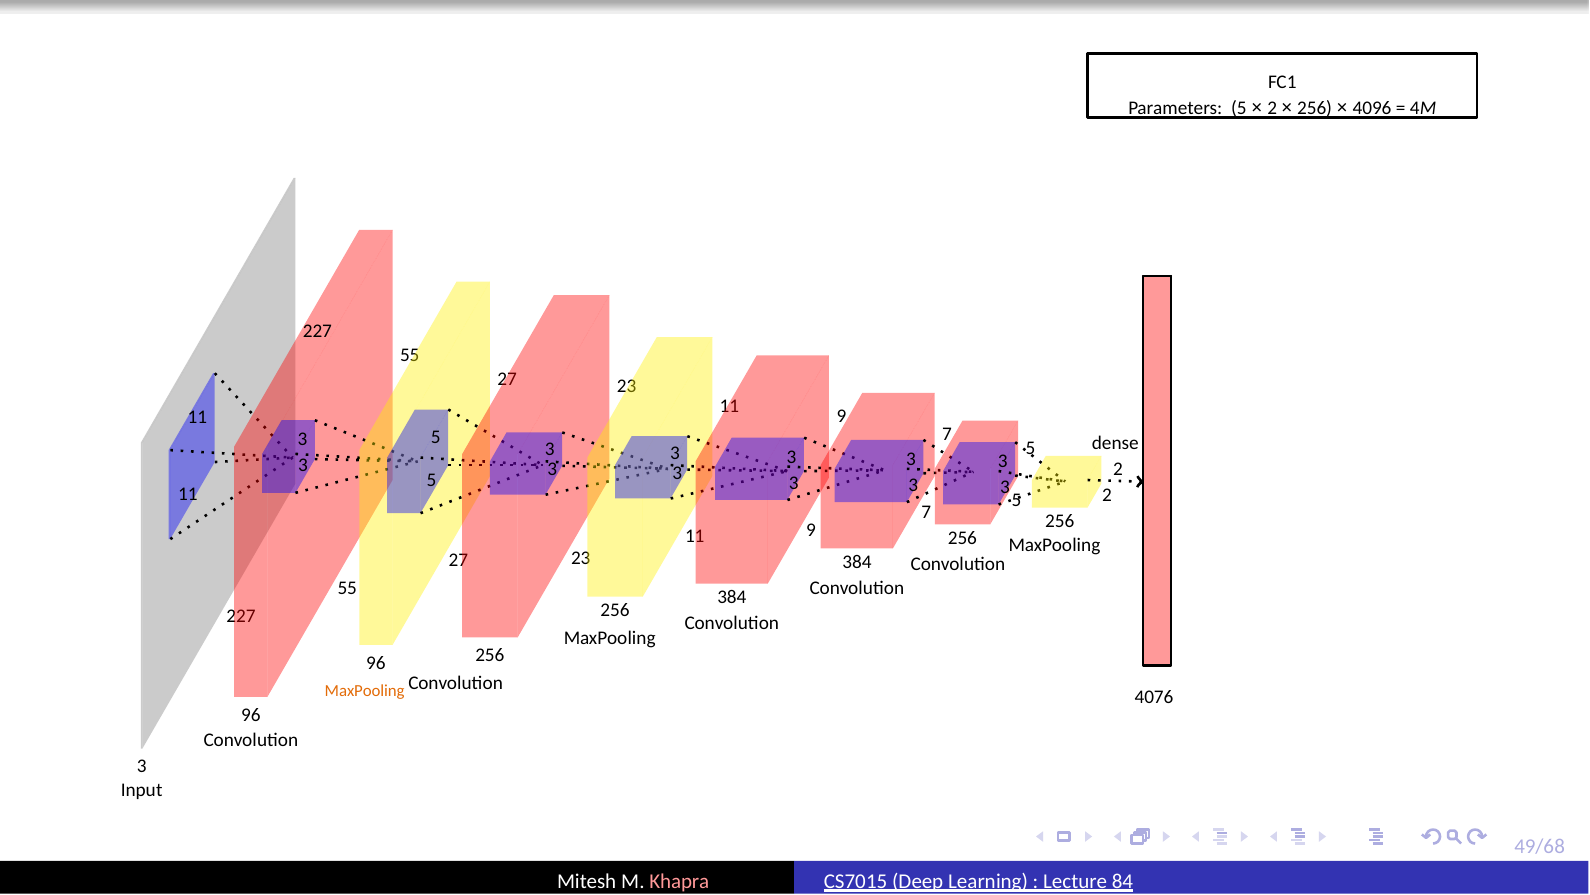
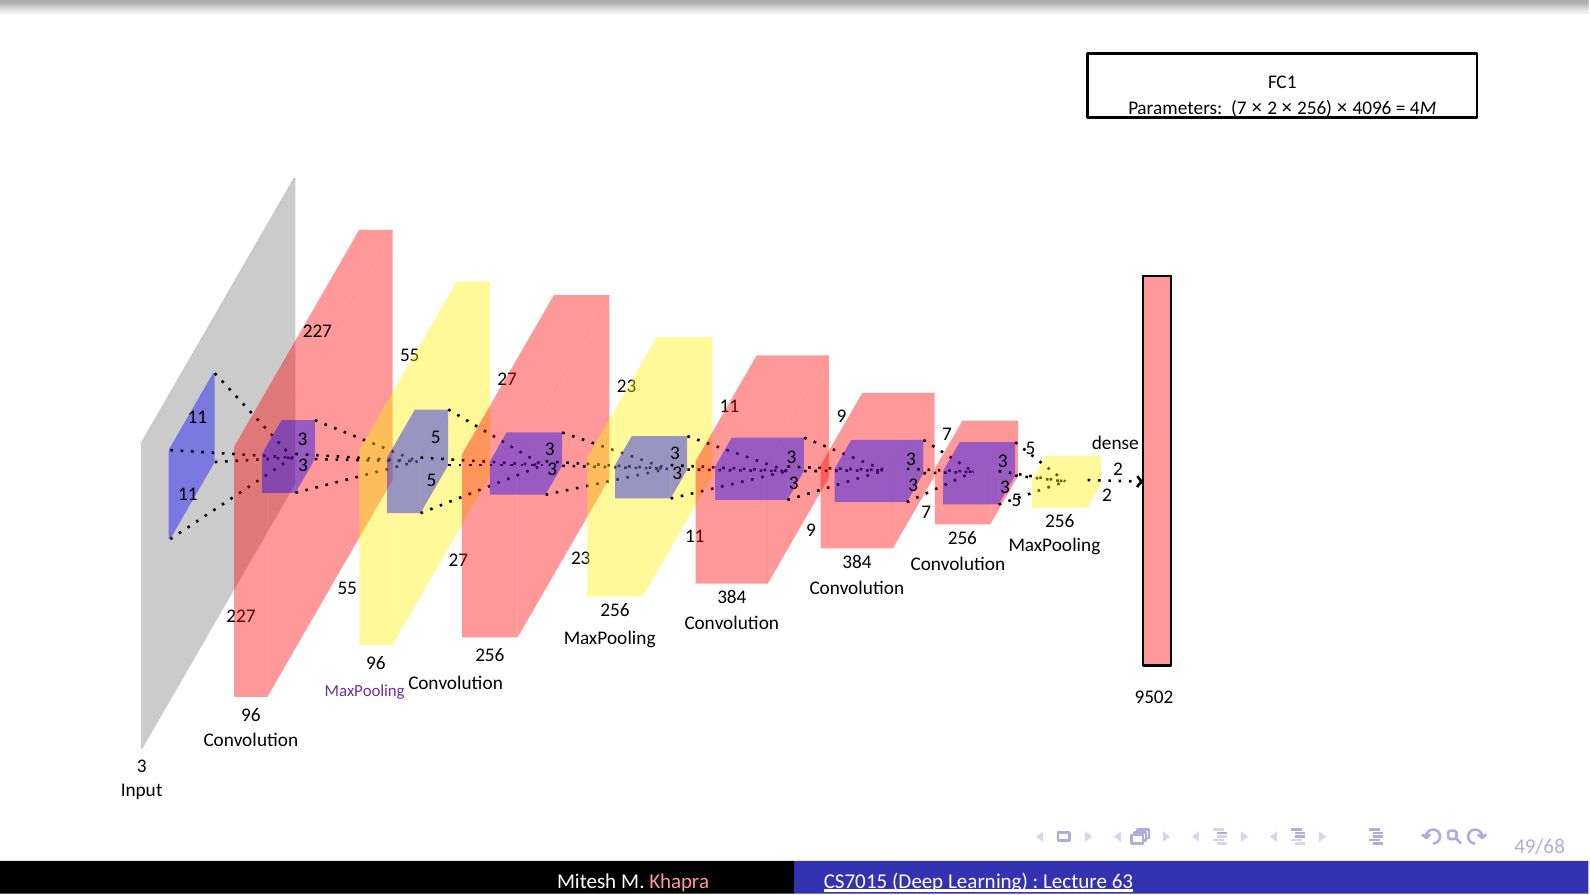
Parameters 5: 5 -> 7 (1239, 108)
MaxPooling colour: orange -> purple (365, 691)
4076: 4076 -> 9502 (1154, 697)
84: 84 -> 63 (1122, 881)
